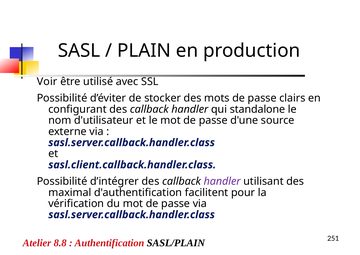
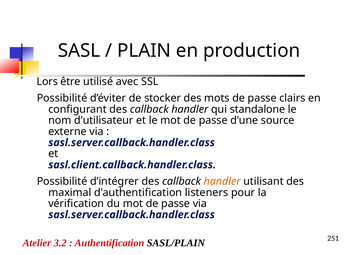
Voir: Voir -> Lors (47, 81)
handler colour: purple -> orange (222, 181)
facilitent: facilitent -> listeners (207, 192)
8.8: 8.8 -> 3.2 (60, 243)
